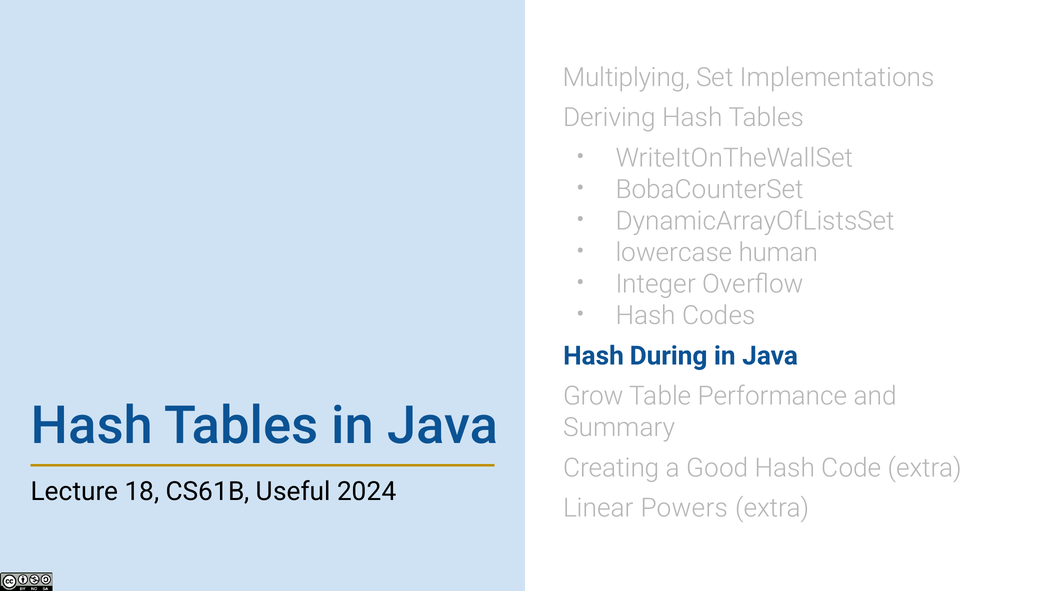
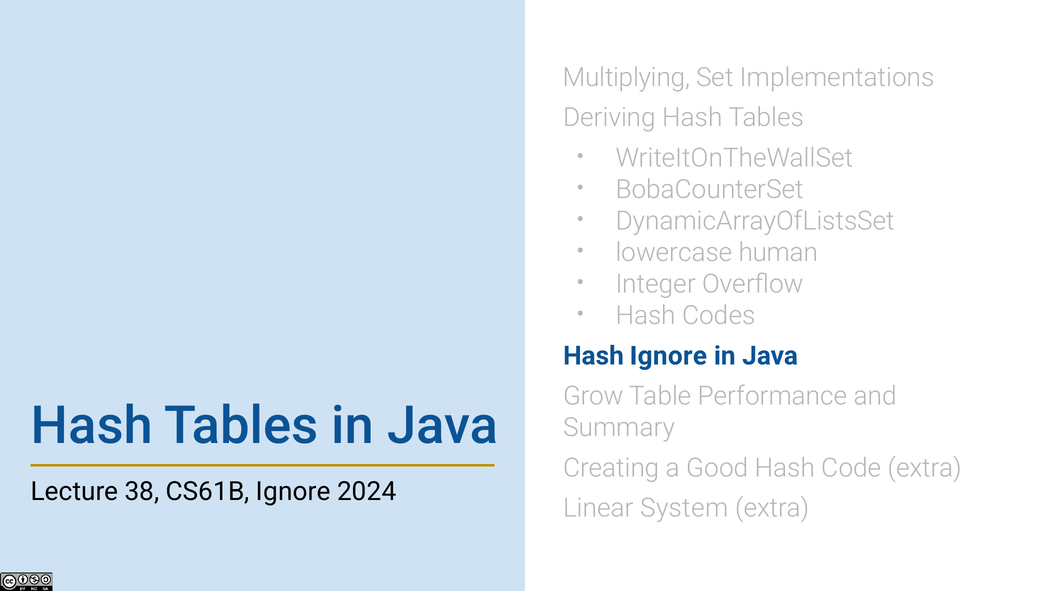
Hash During: During -> Ignore (668, 356)
18: 18 -> 38 (142, 492)
CS61B Useful: Useful -> Ignore (293, 492)
Powers: Powers -> System (684, 508)
